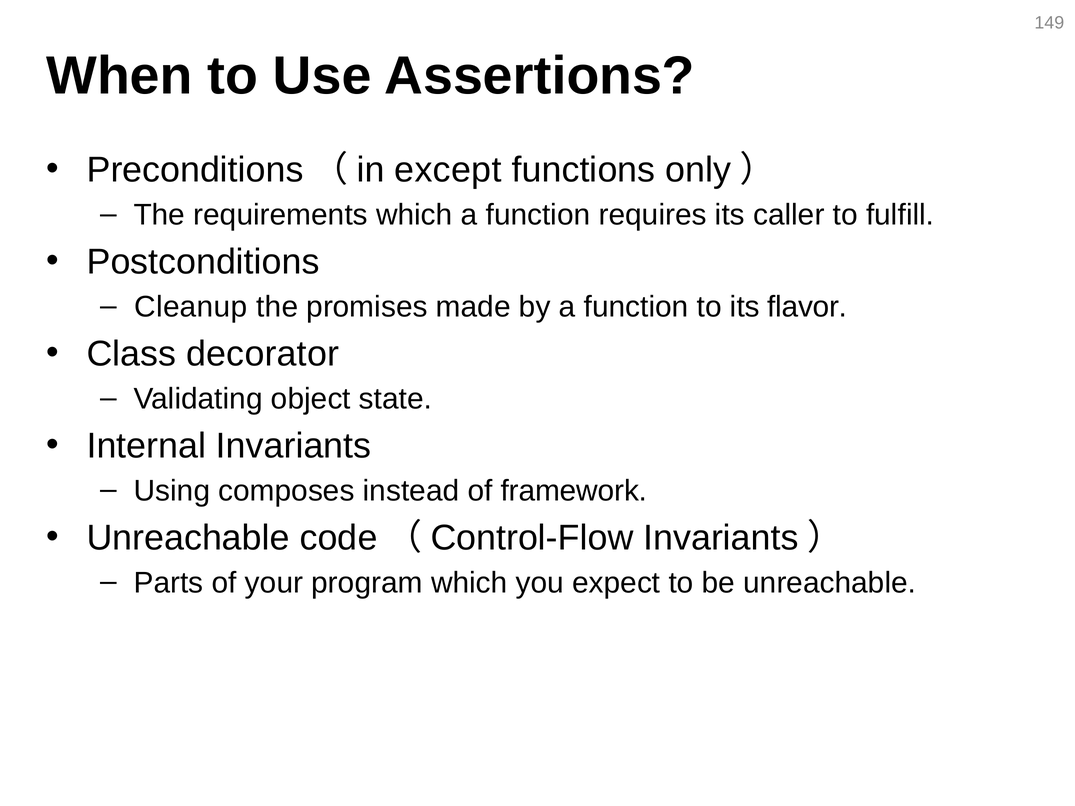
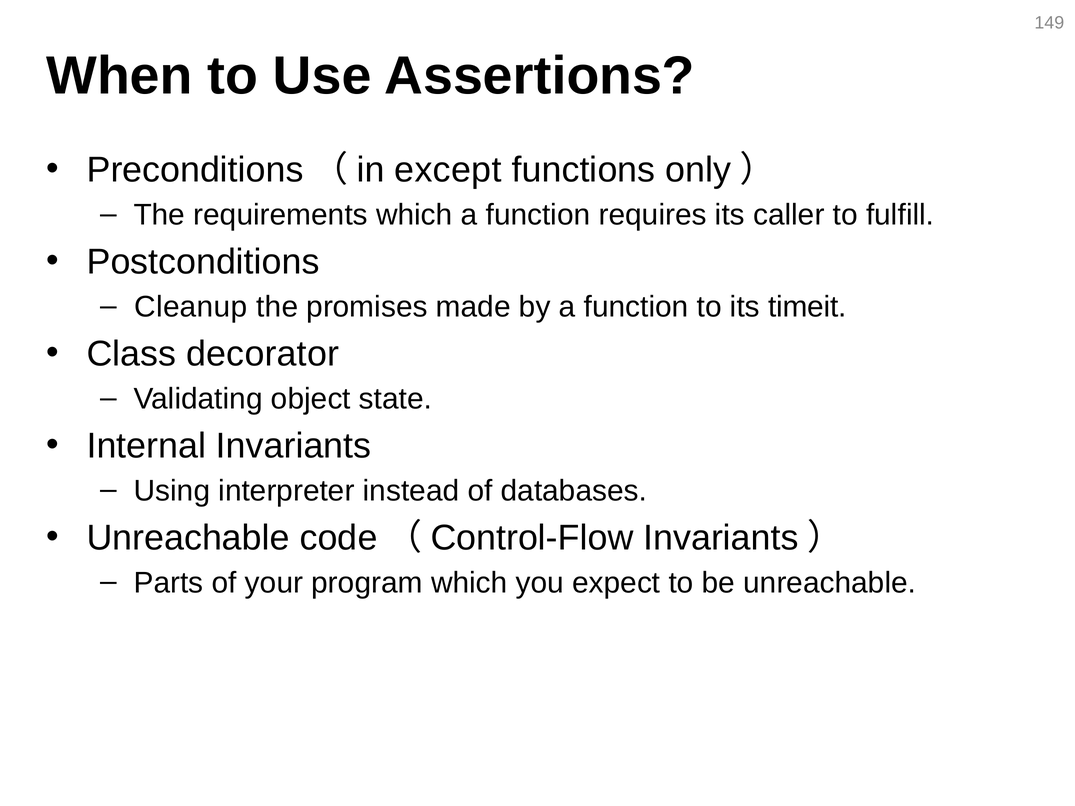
flavor: flavor -> timeit (807, 307)
composes: composes -> interpreter (286, 491)
framework: framework -> databases (574, 491)
